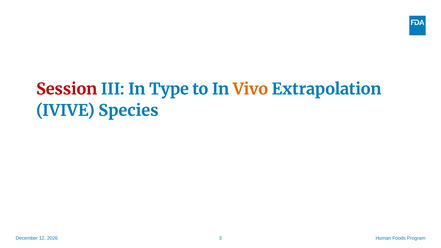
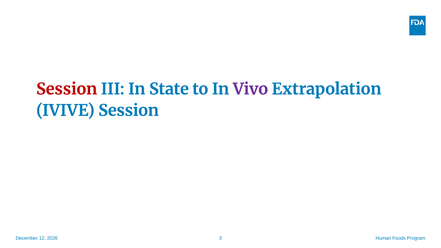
Type: Type -> State (169, 89)
Vivo colour: orange -> purple (250, 89)
IVIVE Species: Species -> Session (129, 111)
